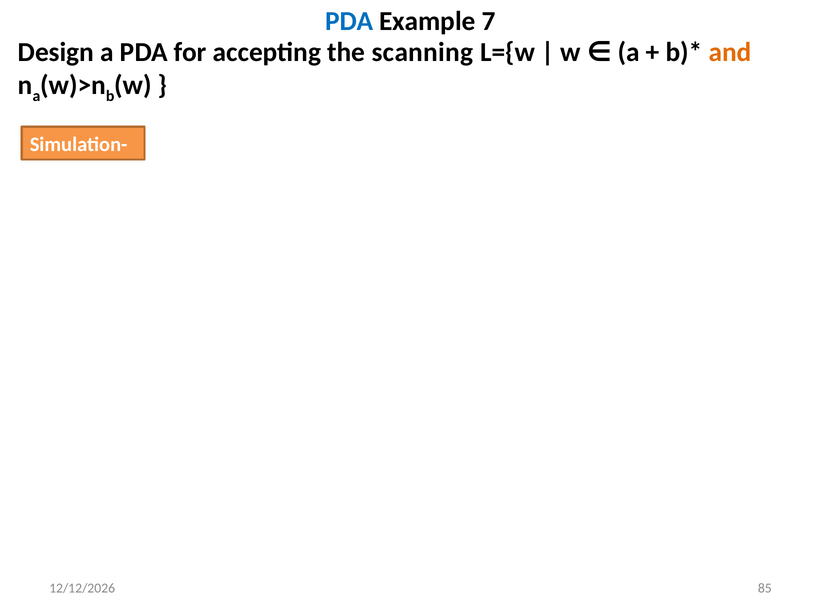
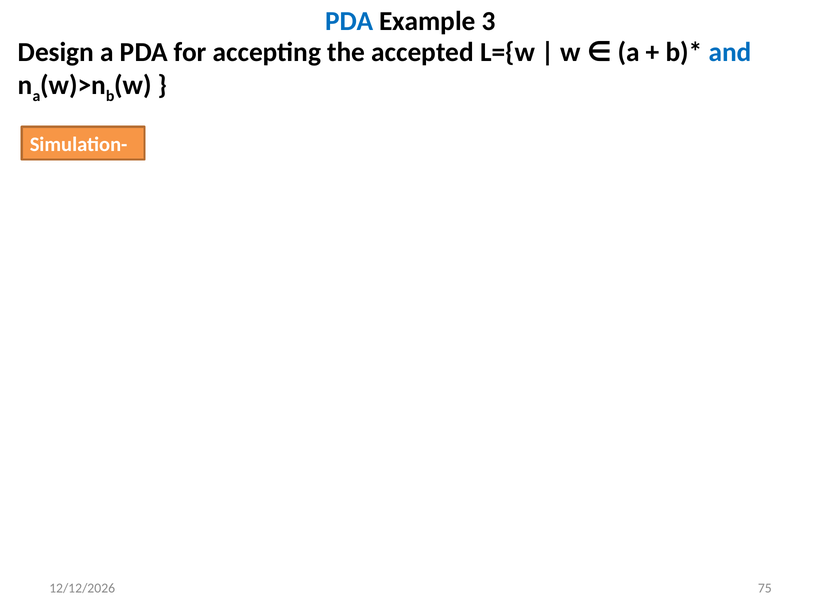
7: 7 -> 3 (489, 21)
scanning: scanning -> accepted (423, 52)
and colour: orange -> blue (730, 52)
85: 85 -> 75 (765, 588)
